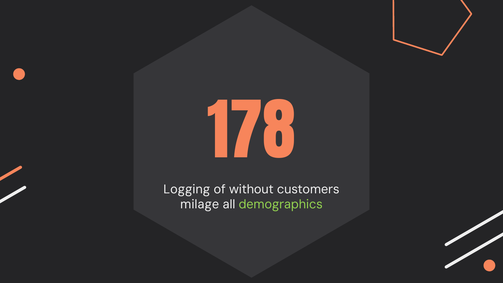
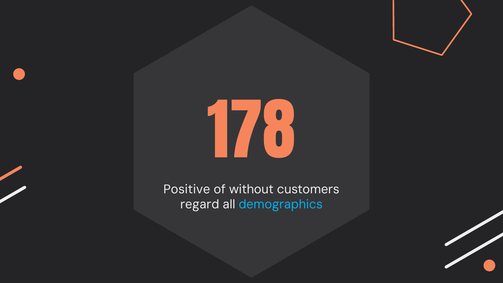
Logging: Logging -> Positive (187, 189)
milage: milage -> regard (200, 204)
demographics colour: light green -> light blue (281, 204)
